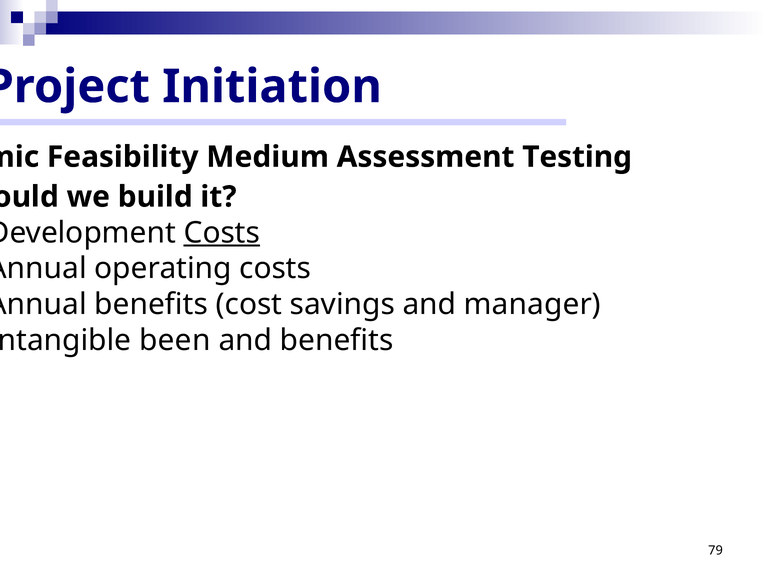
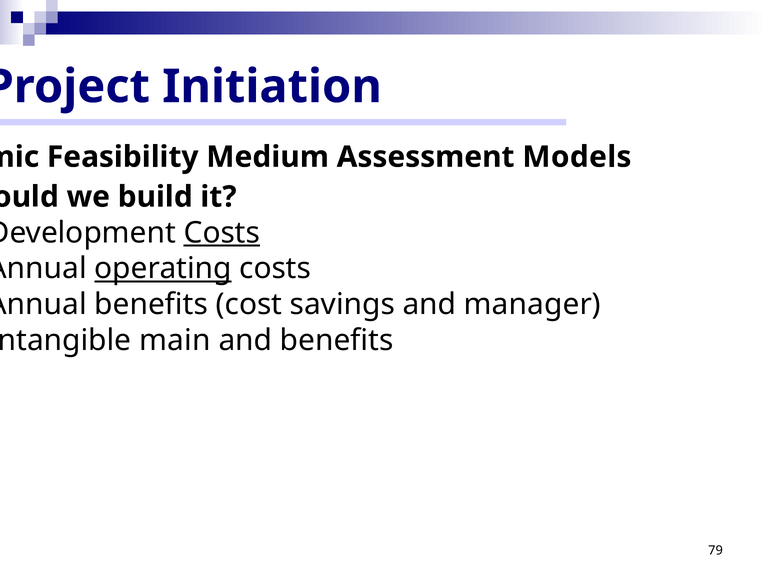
Testing: Testing -> Models (577, 157)
operating underline: none -> present (163, 269)
been: been -> main (175, 341)
